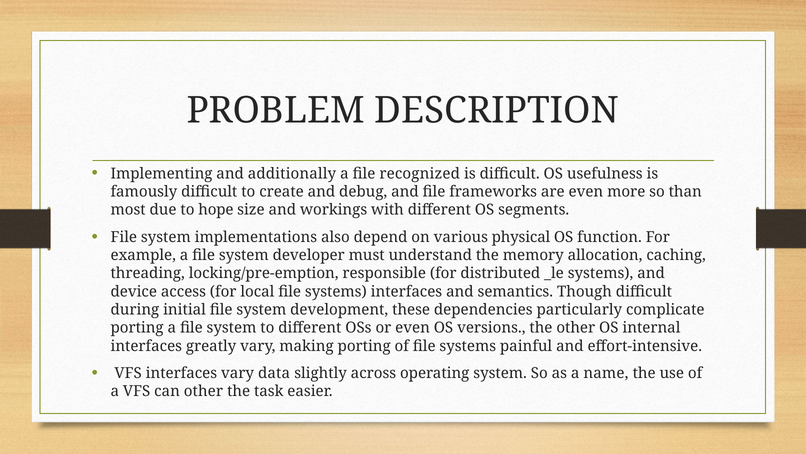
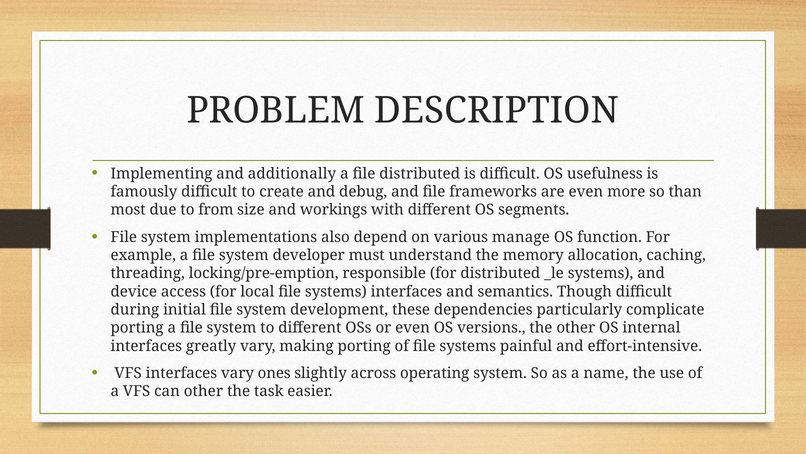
file recognized: recognized -> distributed (420, 173)
hope: hope -> from (216, 210)
physical: physical -> manage (521, 237)
data: data -> ones (274, 373)
